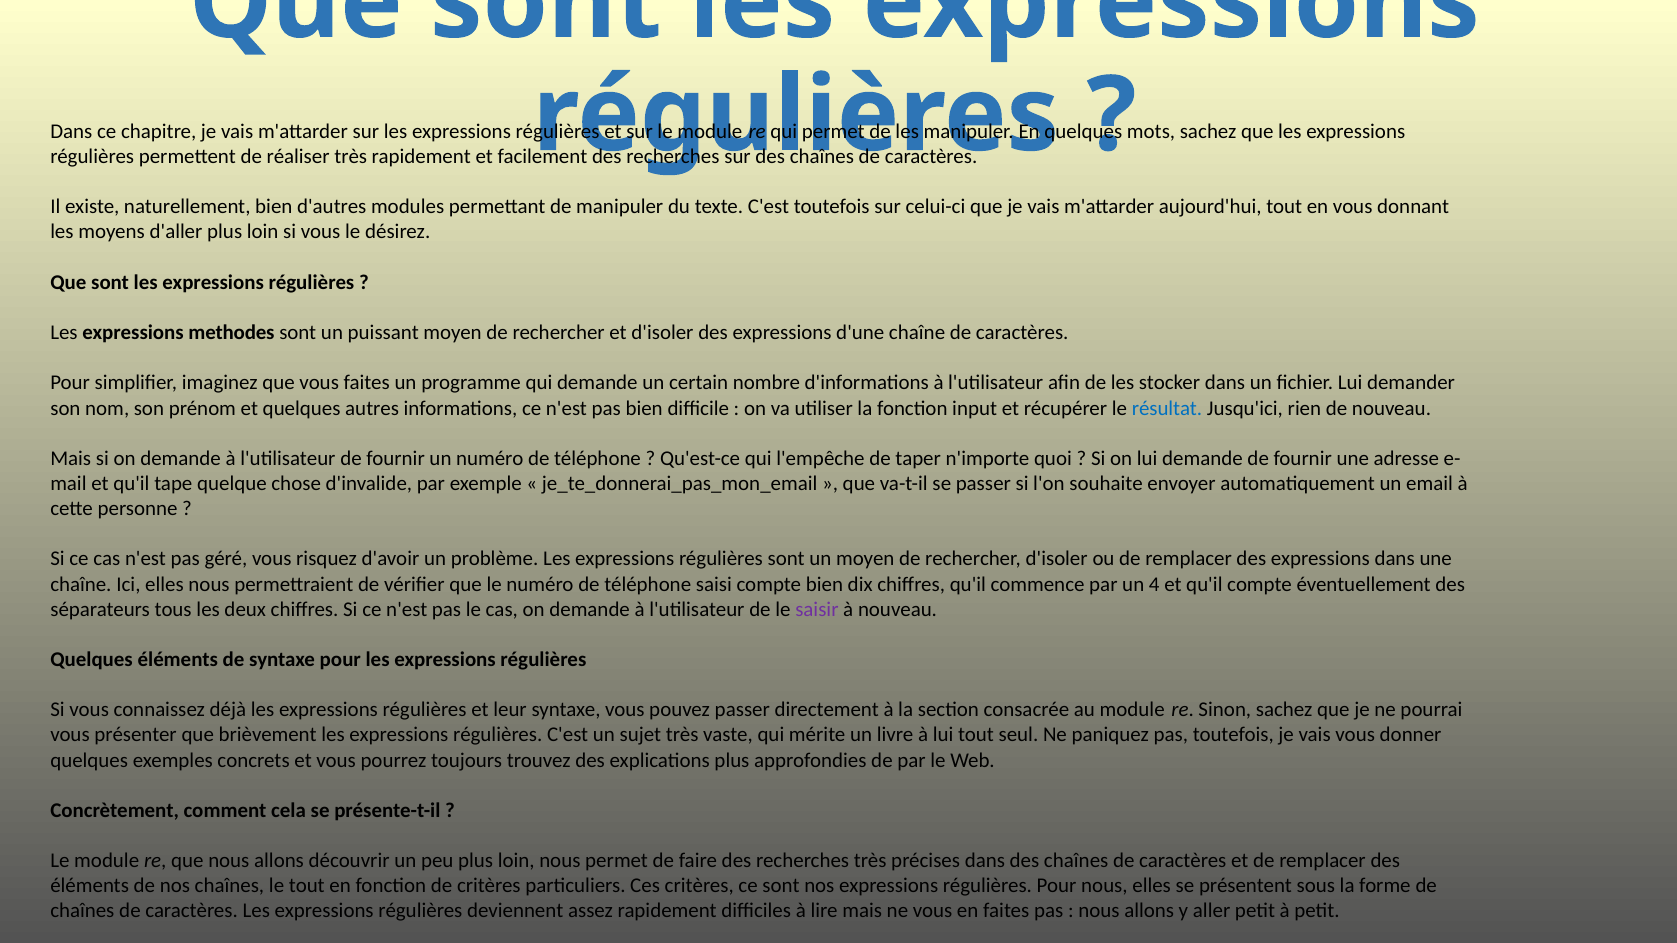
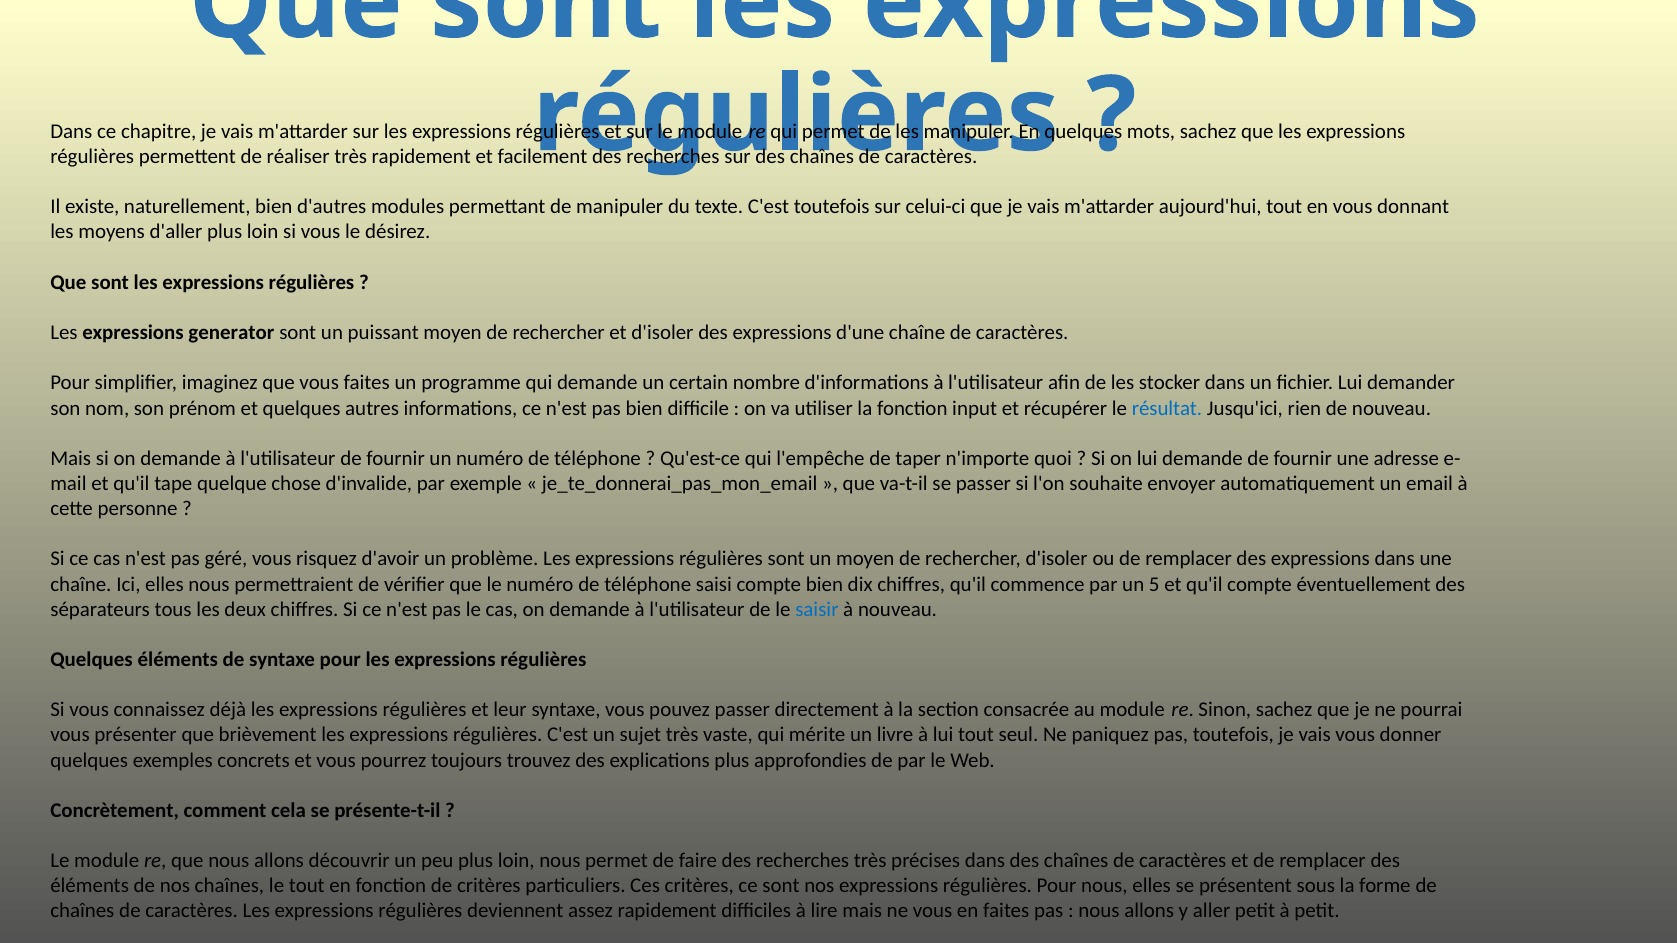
methodes: methodes -> generator (231, 333)
4: 4 -> 5 (1154, 584)
saisir colour: purple -> blue (817, 609)
